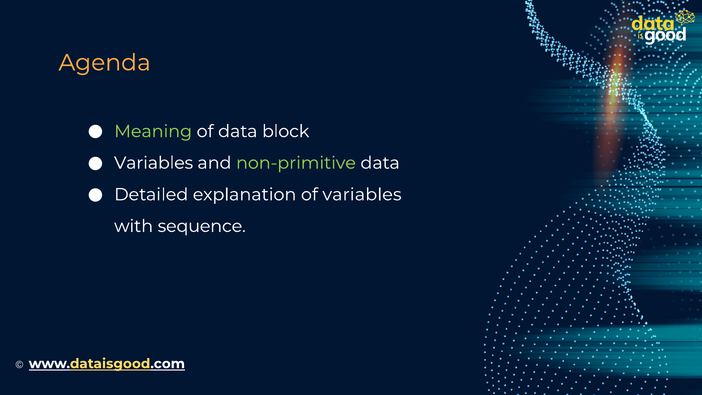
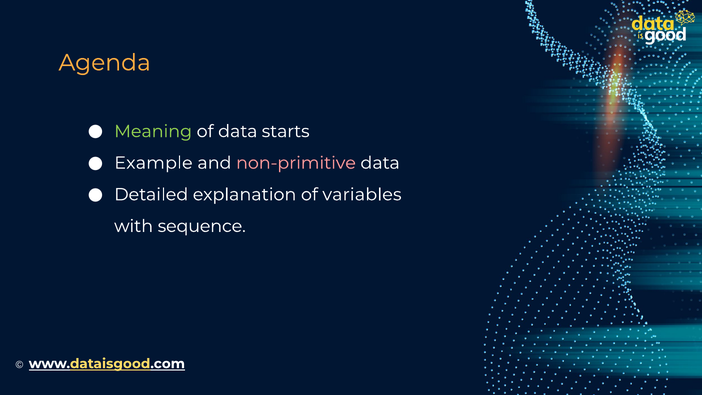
block: block -> starts (286, 131)
Variables: Variables -> Example (153, 163)
non-primitive colour: light green -> pink (296, 163)
